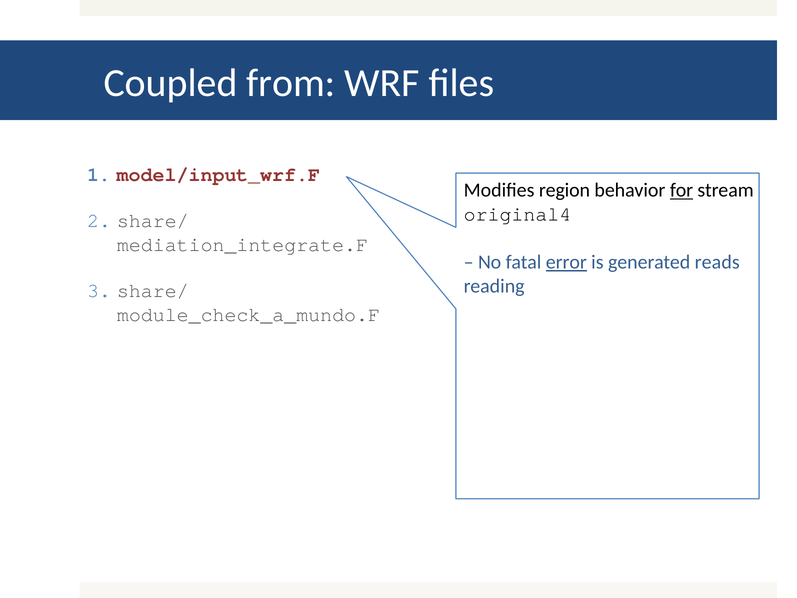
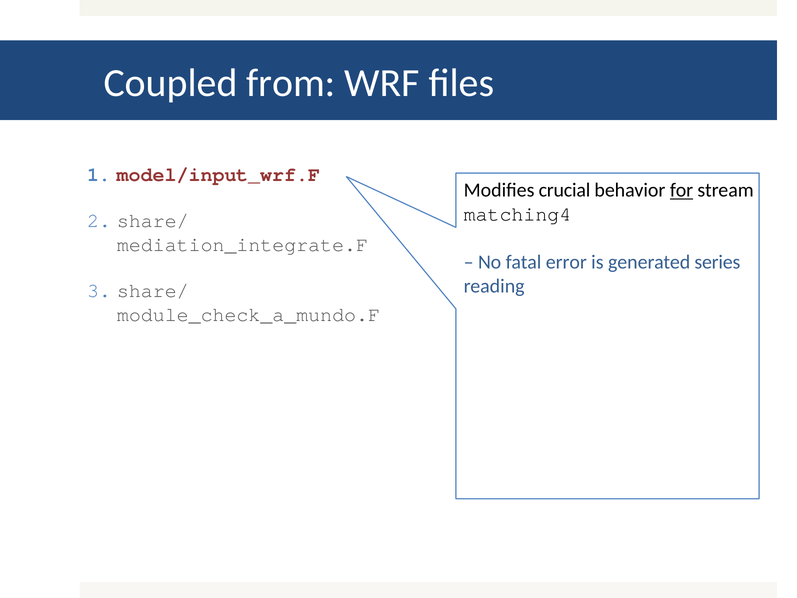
region: region -> crucial (565, 190)
original4: original4 -> matching4 (517, 214)
error underline: present -> none (566, 262)
reads: reads -> series (717, 262)
